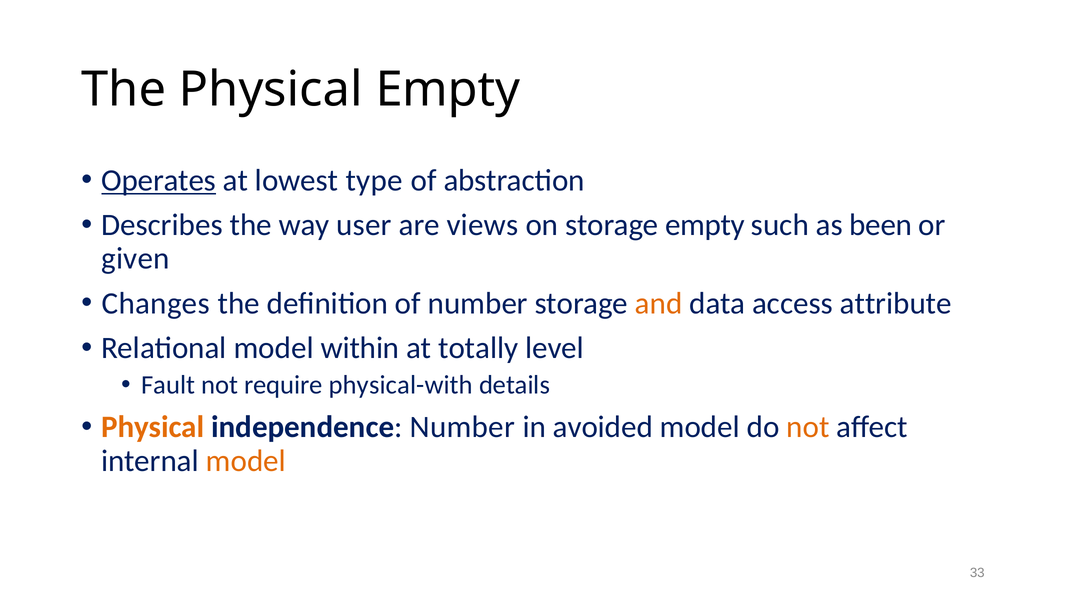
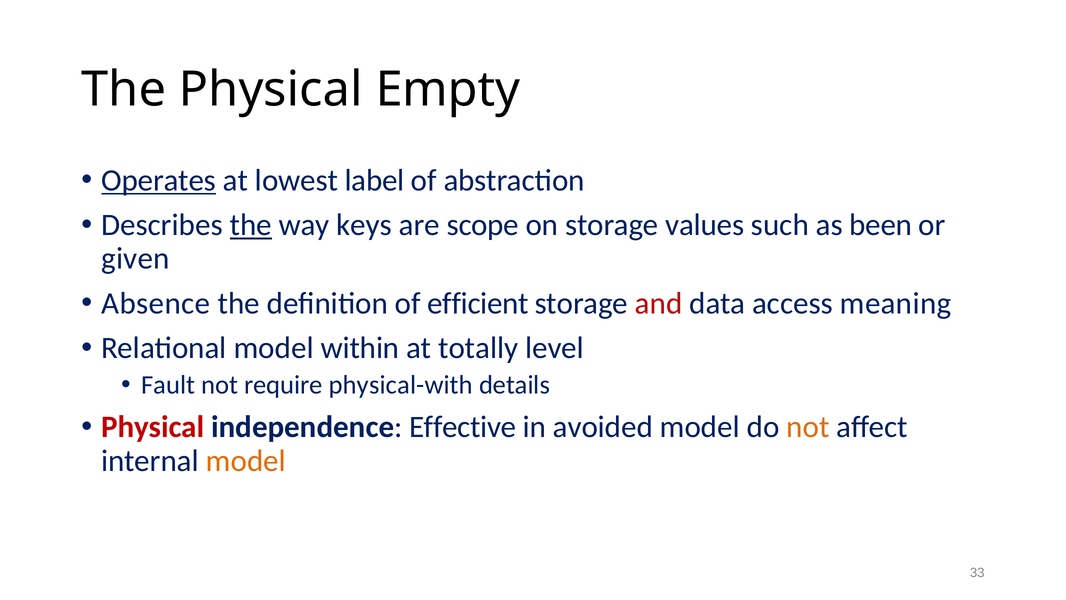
type: type -> label (374, 180)
the underline: none -> present (251, 225)
user: user -> keys (364, 225)
views: views -> scope (483, 225)
storage empty: empty -> values (705, 225)
Changes: Changes -> Absence (156, 303)
of number: number -> efficient (478, 303)
and colour: orange -> red (659, 303)
attribute: attribute -> meaning (896, 303)
Physical colour: orange -> red (153, 427)
independence Number: Number -> Effective (463, 427)
